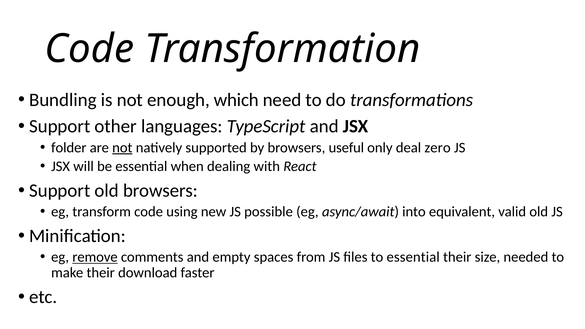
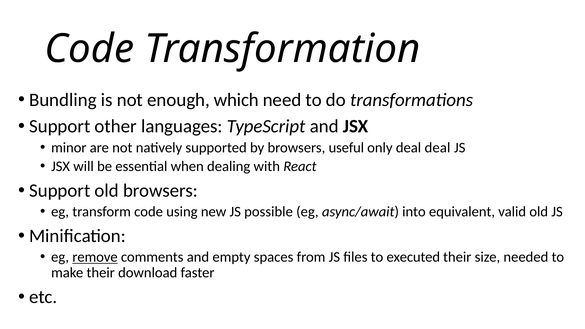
folder: folder -> minor (69, 148)
not underline: present -> none (122, 148)
deal zero: zero -> deal (438, 148)
to essential: essential -> executed (413, 257)
